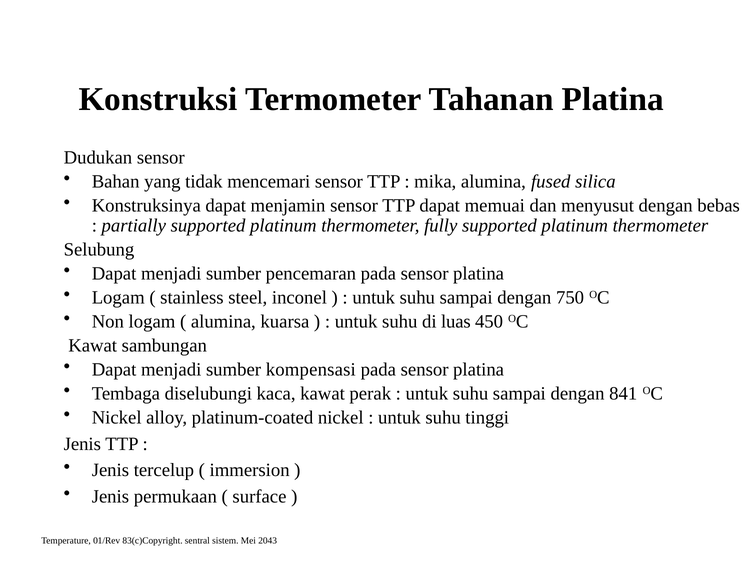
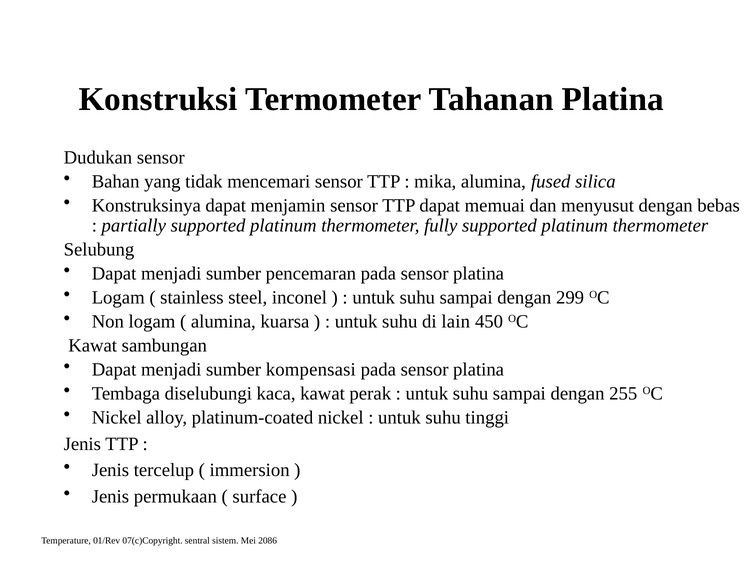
750: 750 -> 299 (570, 297)
luas: luas -> lain (456, 321)
841: 841 -> 255 (623, 393)
83(c)Copyright: 83(c)Copyright -> 07(c)Copyright (153, 541)
2043: 2043 -> 2086 (268, 541)
